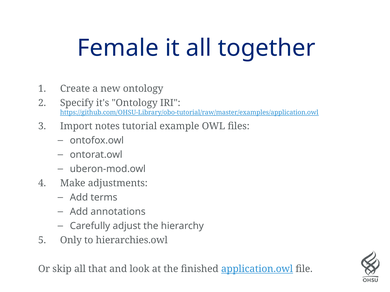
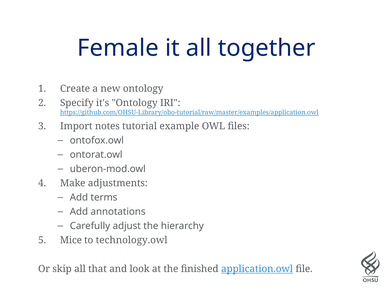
Only: Only -> Mice (71, 241)
hierarchies.owl: hierarchies.owl -> technology.owl (132, 241)
